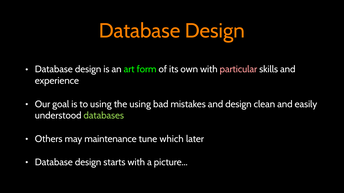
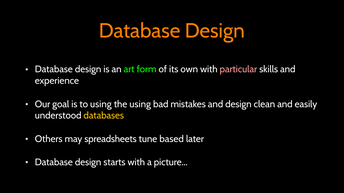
databases colour: light green -> yellow (104, 116)
maintenance: maintenance -> spreadsheets (111, 139)
which: which -> based (172, 139)
